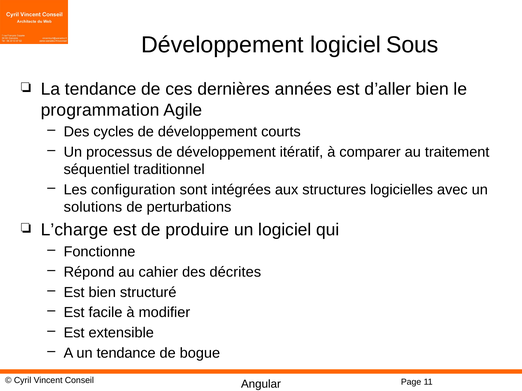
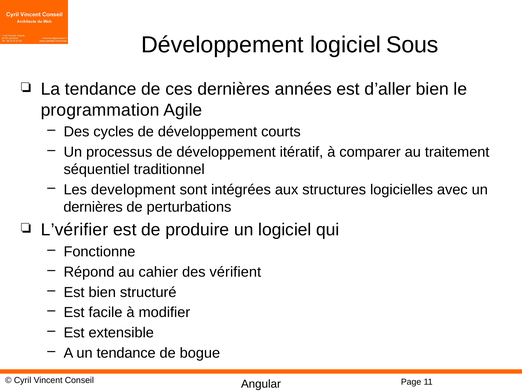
configuration: configuration -> development (133, 190)
solutions: solutions -> dernières (93, 207)
L’charge: L’charge -> L’vérifier (74, 230)
décrites: décrites -> vérifient (235, 272)
